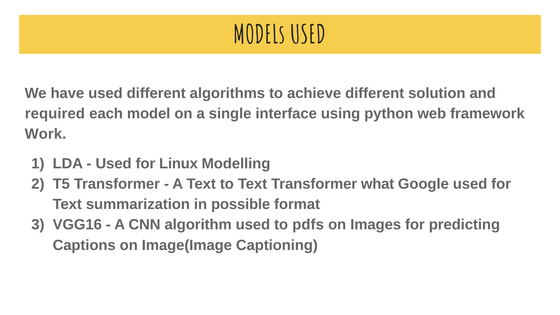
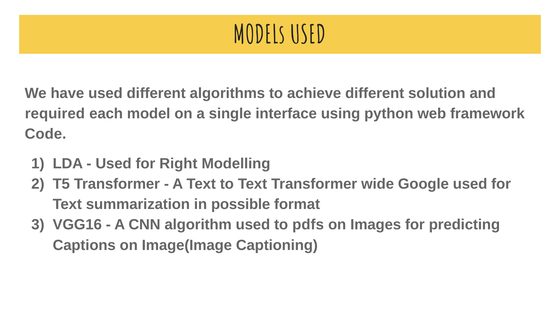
Work: Work -> Code (45, 134)
Linux: Linux -> Right (178, 164)
what: what -> wide (378, 184)
